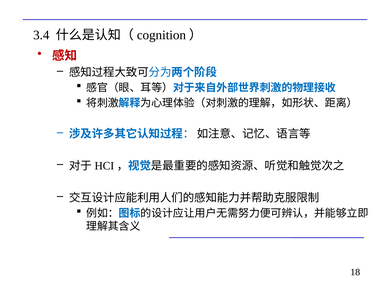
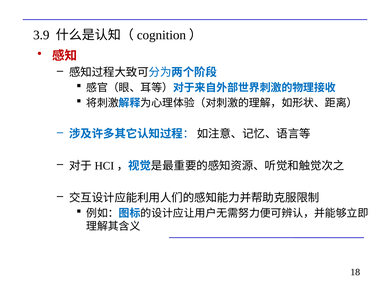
3.4: 3.4 -> 3.9 (41, 35)
